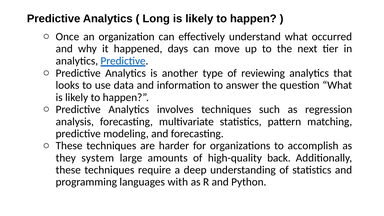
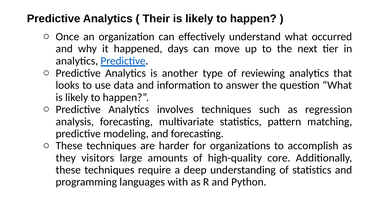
Long: Long -> Their (156, 19)
system: system -> visitors (98, 158)
back: back -> core (279, 158)
